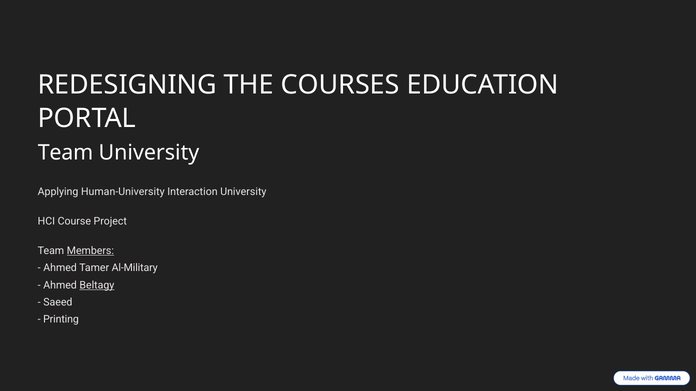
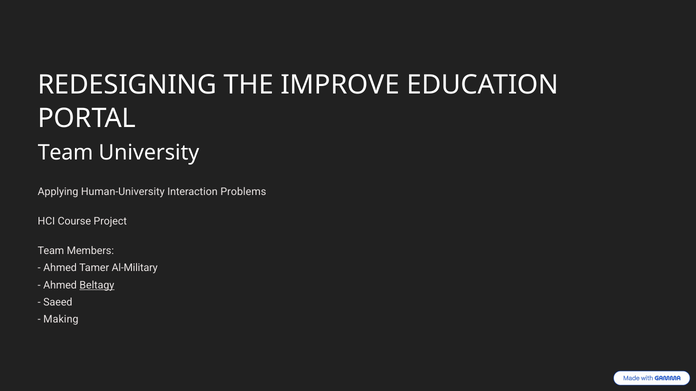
COURSES: COURSES -> IMPROVE (340, 85)
Interaction University: University -> Problems (243, 192)
Members underline: present -> none (90, 251)
Printing: Printing -> Making (61, 320)
